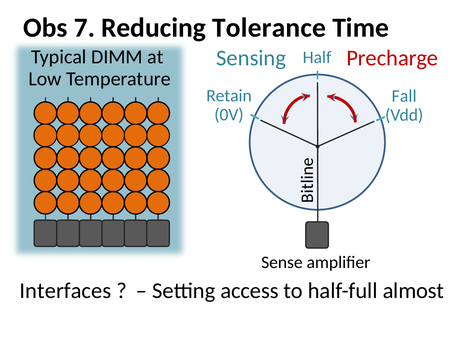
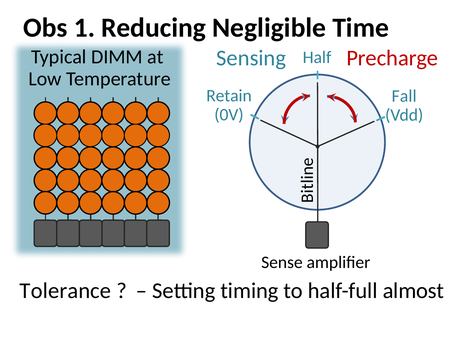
7: 7 -> 1 (84, 28)
Tolerance: Tolerance -> Negligible (269, 28)
Interfaces: Interfaces -> Tolerance (65, 291)
access: access -> timing (250, 291)
